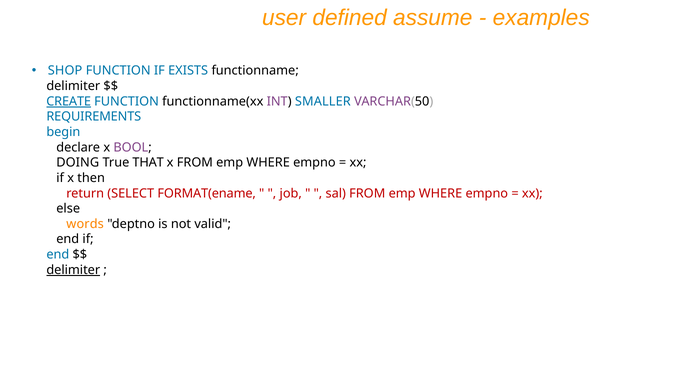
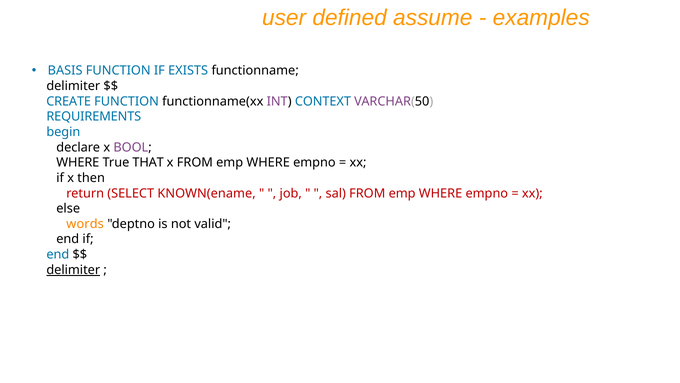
SHOP: SHOP -> BASIS (65, 71)
CREATE underline: present -> none (69, 101)
SMALLER: SMALLER -> CONTEXT (323, 101)
DOING: DOING -> WHERE (78, 162)
FORMAT(ename: FORMAT(ename -> KNOWN(ename (207, 193)
